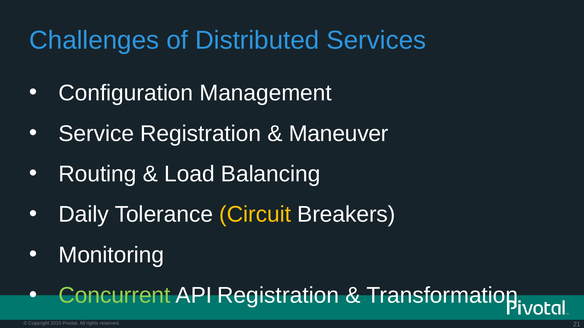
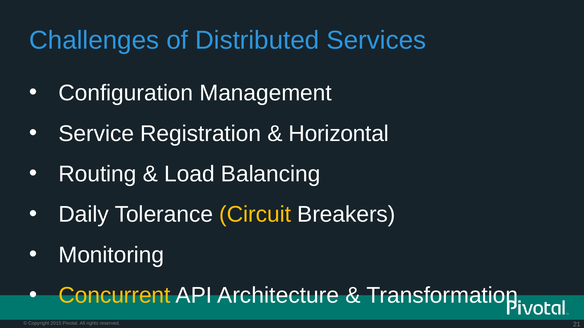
Maneuver: Maneuver -> Horizontal (339, 134)
Concurrent colour: light green -> yellow (115, 296)
API Registration: Registration -> Architecture (278, 296)
